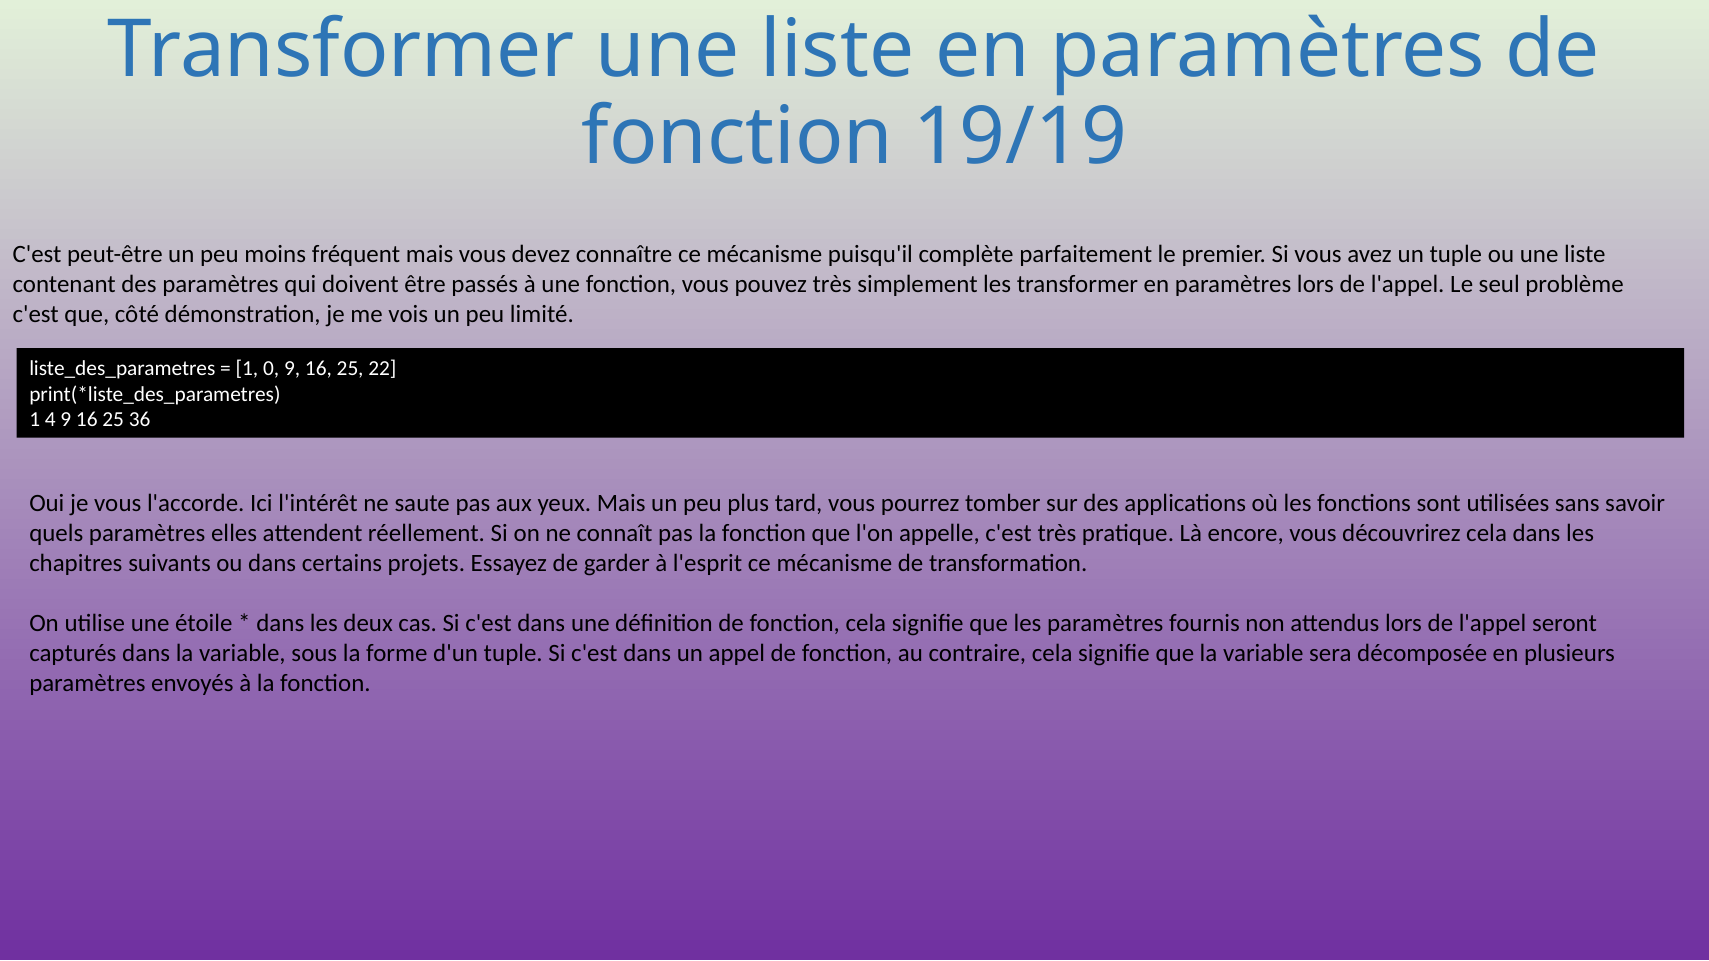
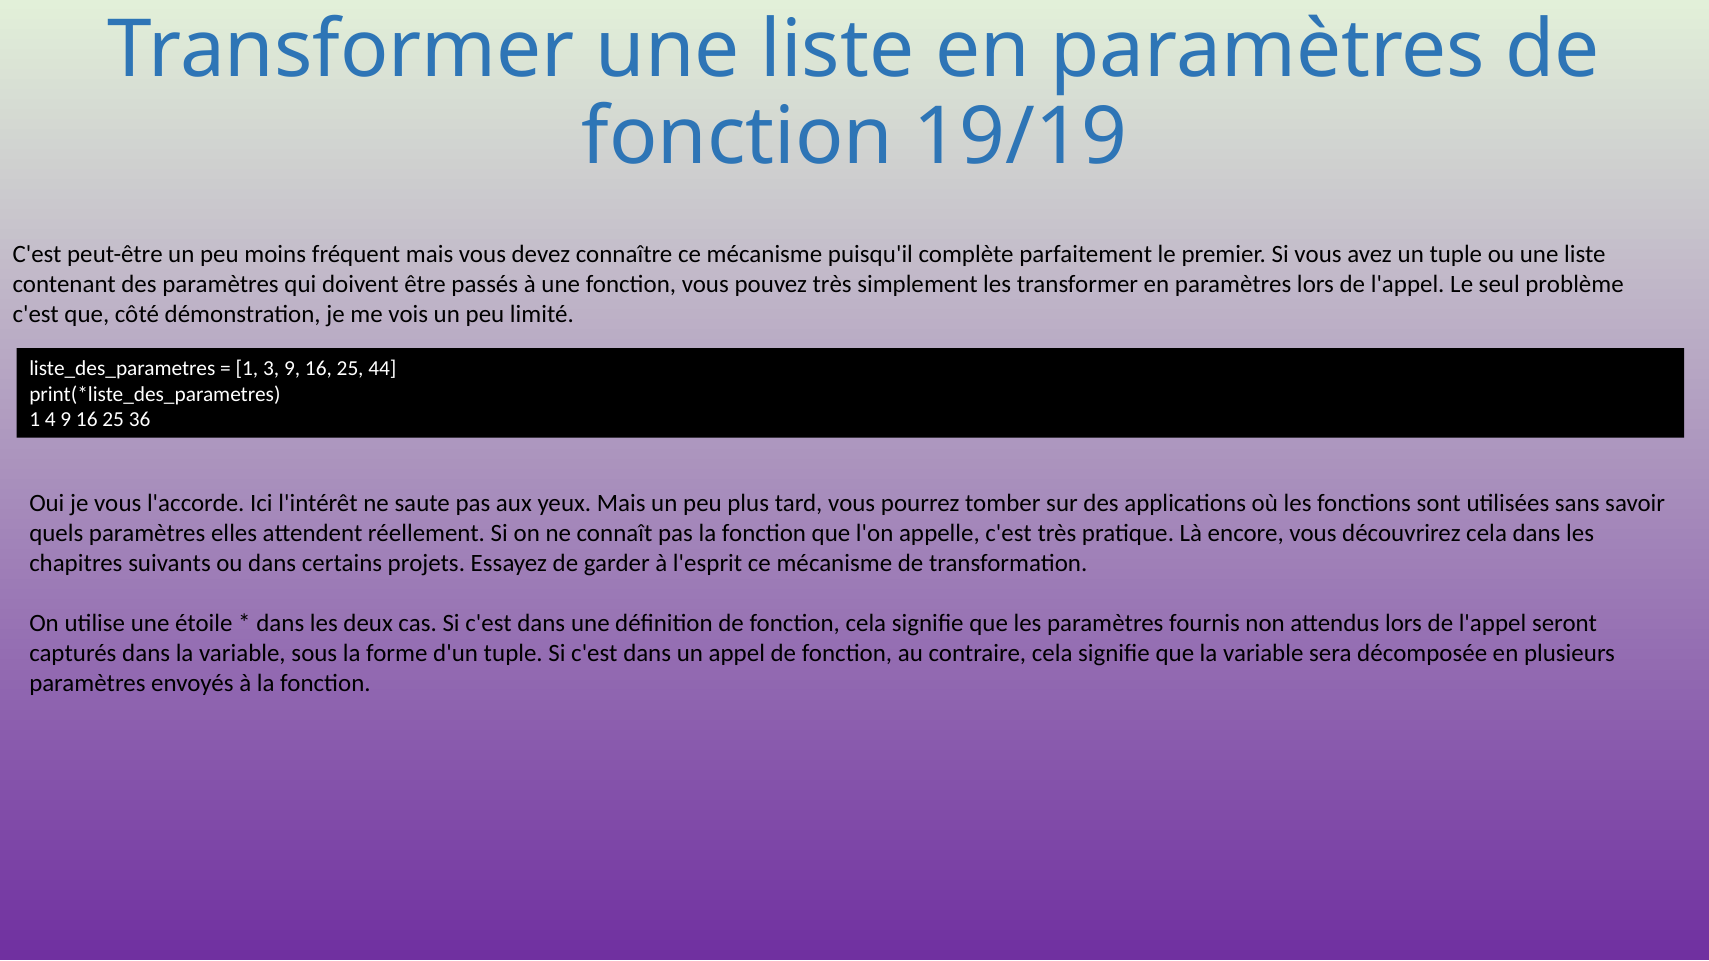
0: 0 -> 3 (271, 369)
22: 22 -> 44 (382, 369)
